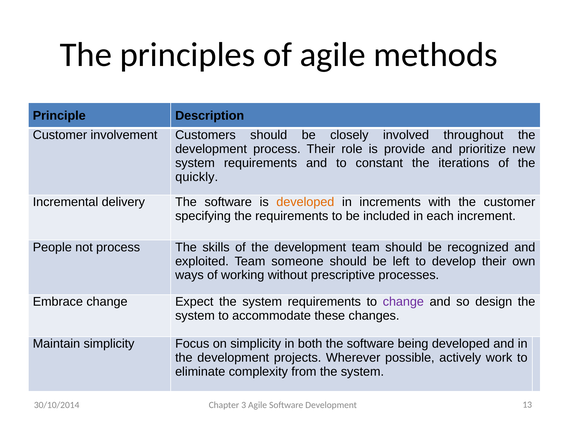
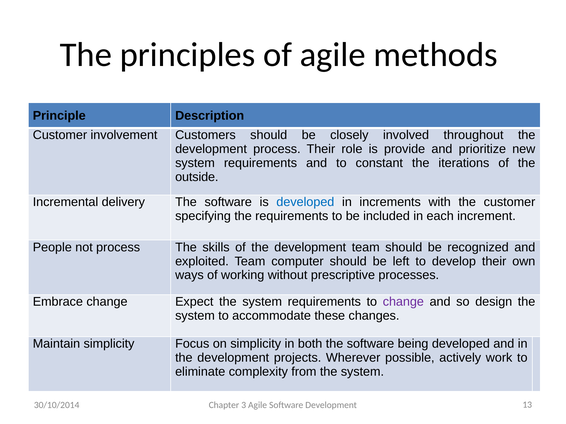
quickly: quickly -> outside (197, 177)
developed colour: orange -> blue (305, 202)
someone: someone -> computer (298, 262)
